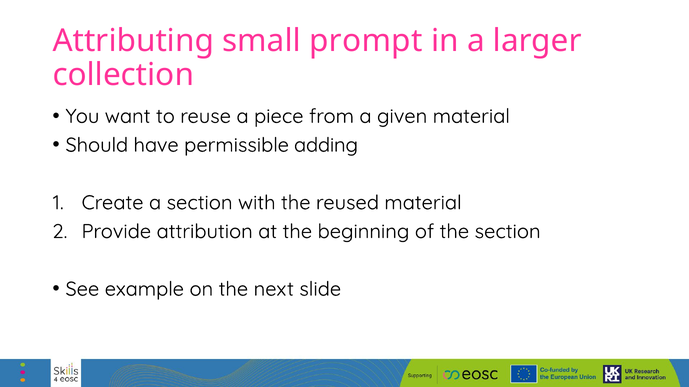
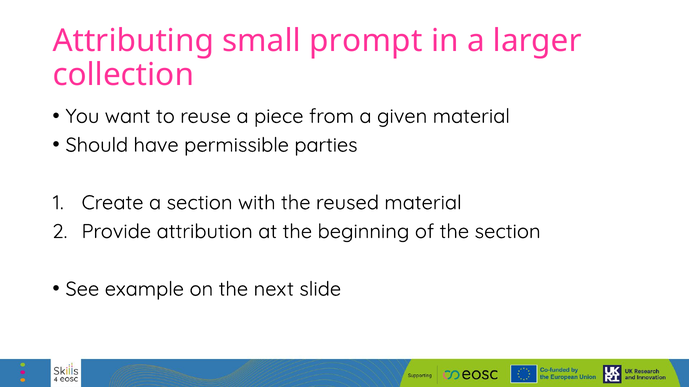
adding: adding -> parties (326, 145)
